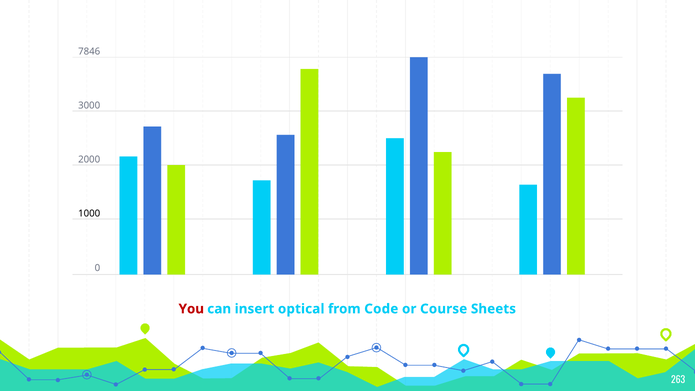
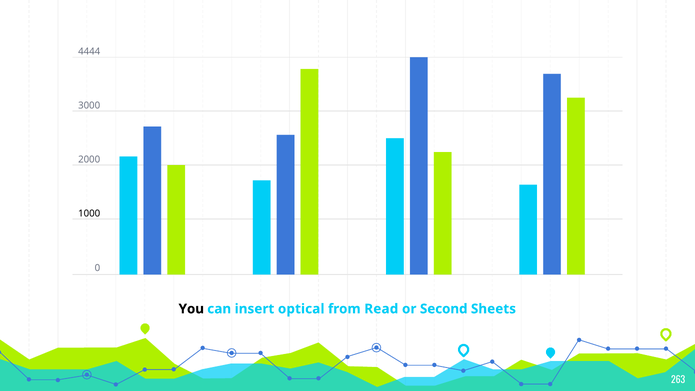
7846: 7846 -> 4444 (89, 52)
You colour: red -> black (191, 309)
Code: Code -> Read (381, 309)
Course: Course -> Second (444, 309)
